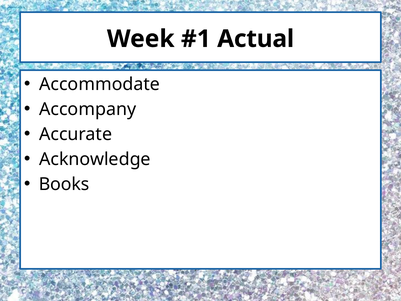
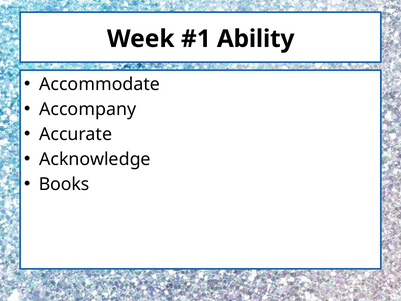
Actual: Actual -> Ability (256, 39)
